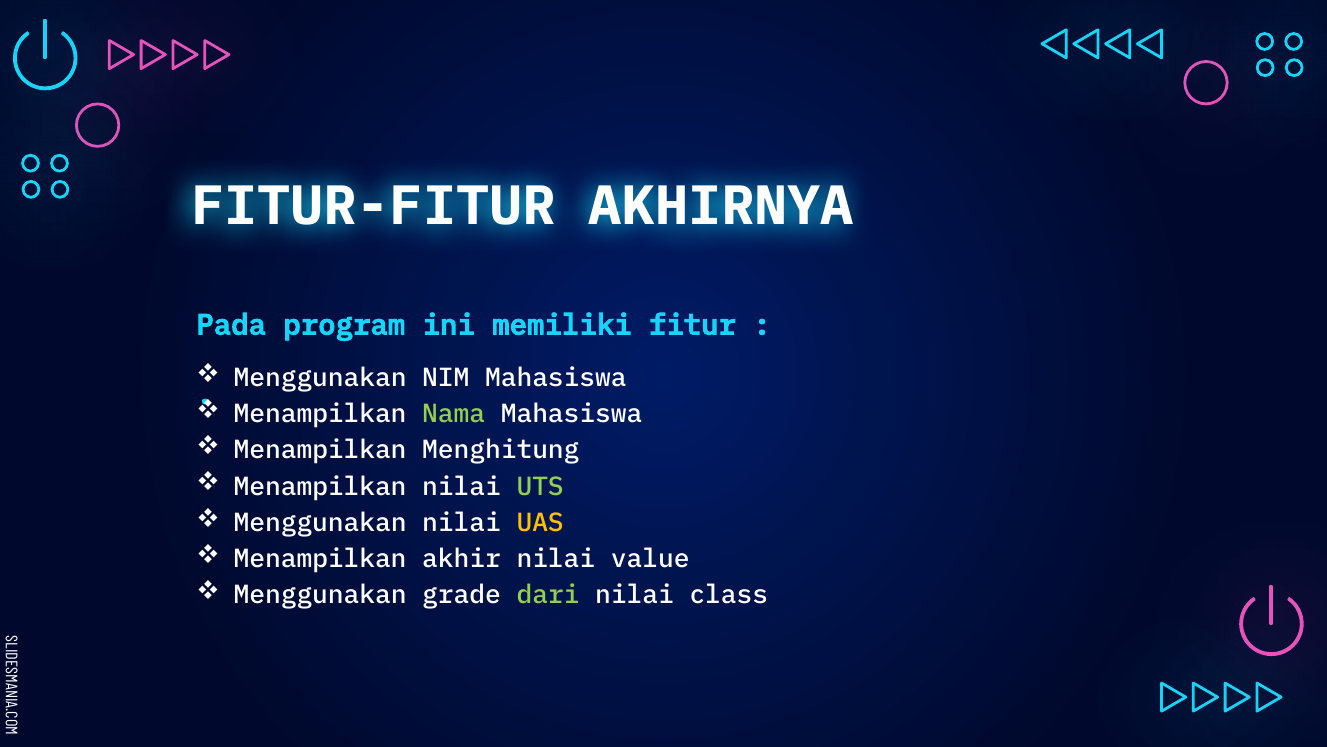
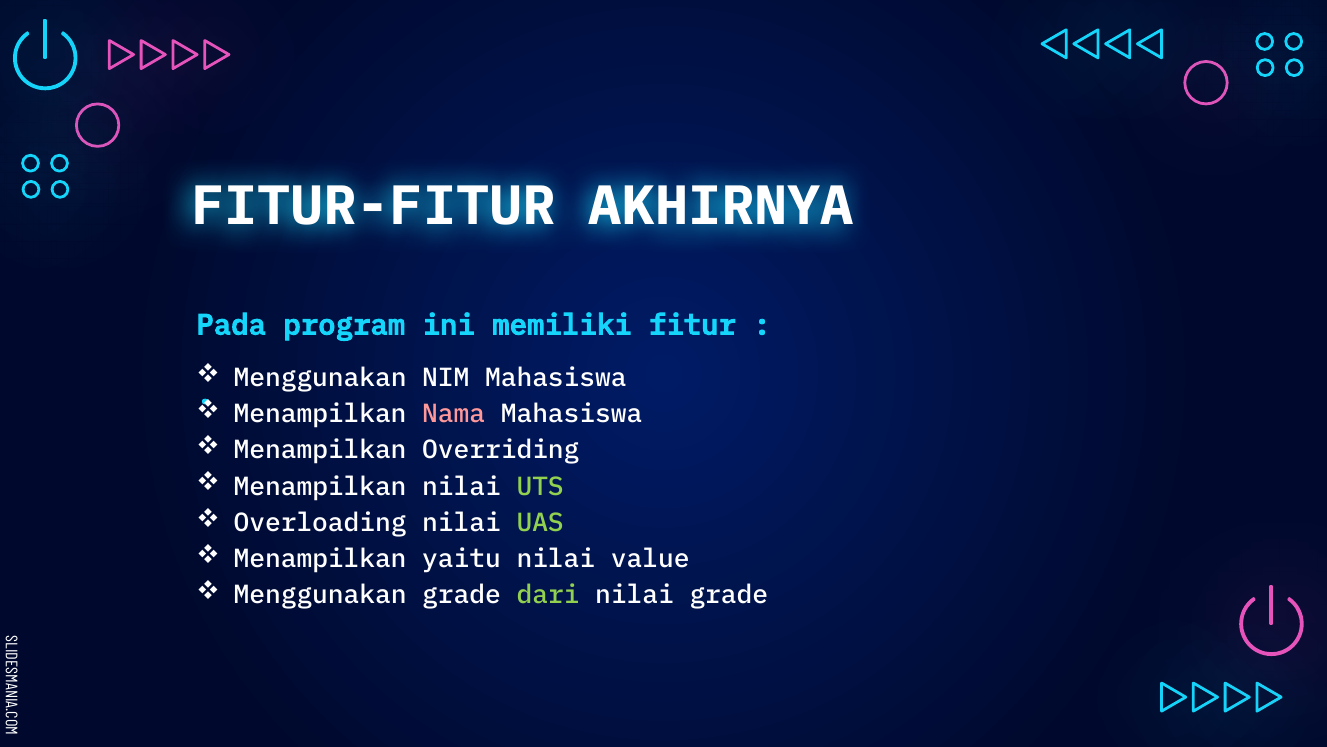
Nama colour: light green -> pink (454, 414)
Menghitung: Menghitung -> Overriding (501, 450)
Menggunakan: Menggunakan -> Overloading (320, 522)
UAS colour: yellow -> light green (540, 522)
akhir: akhir -> yaitu (462, 559)
nilai class: class -> grade (729, 595)
